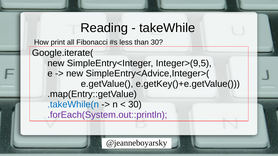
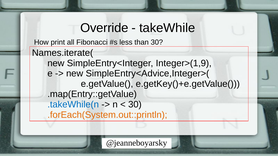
Reading: Reading -> Override (104, 28)
Google.iterate(: Google.iterate( -> Names.iterate( (63, 53)
Integer>(9,5: Integer>(9,5 -> Integer>(1,9 (184, 63)
.forEach(System.out::println colour: purple -> orange (107, 115)
